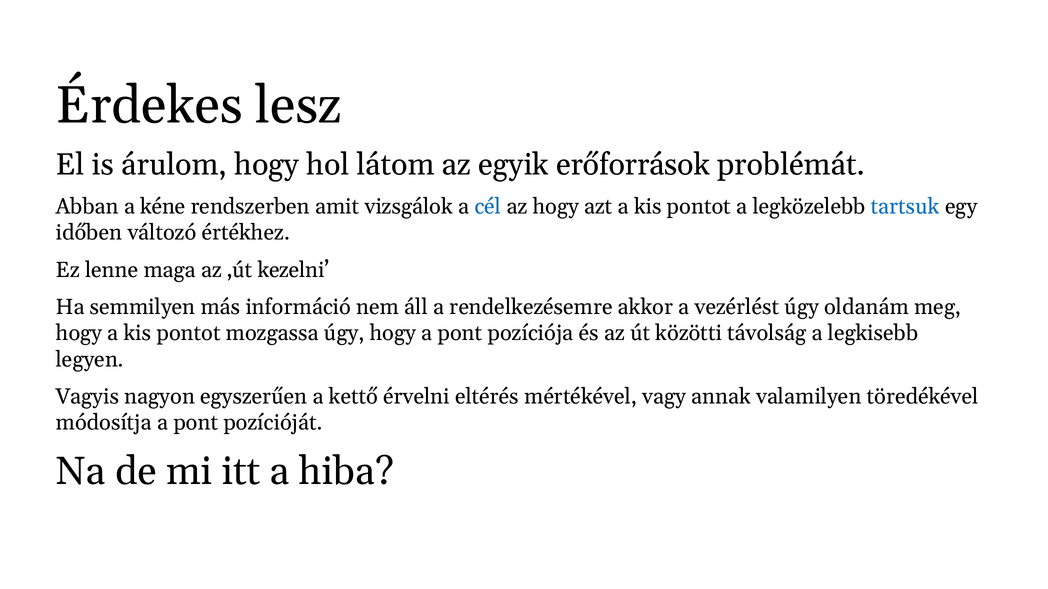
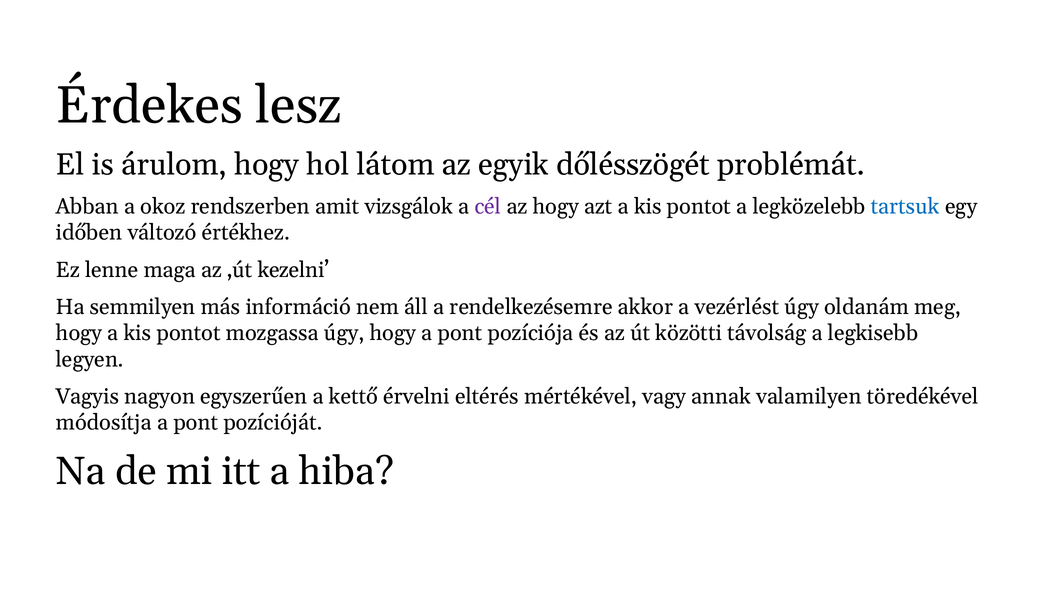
erőforrások: erőforrások -> dőlésszögét (633, 165)
kéne: kéne -> okoz (163, 207)
cél colour: blue -> purple (488, 207)
